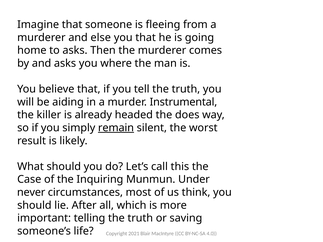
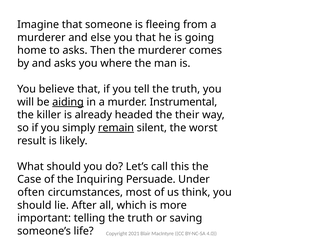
aiding underline: none -> present (68, 102)
does: does -> their (187, 115)
Munmun: Munmun -> Persuade (151, 180)
never: never -> often (31, 193)
